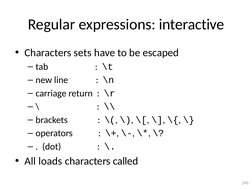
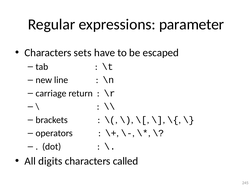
interactive: interactive -> parameter (192, 24)
loads: loads -> digits (50, 161)
